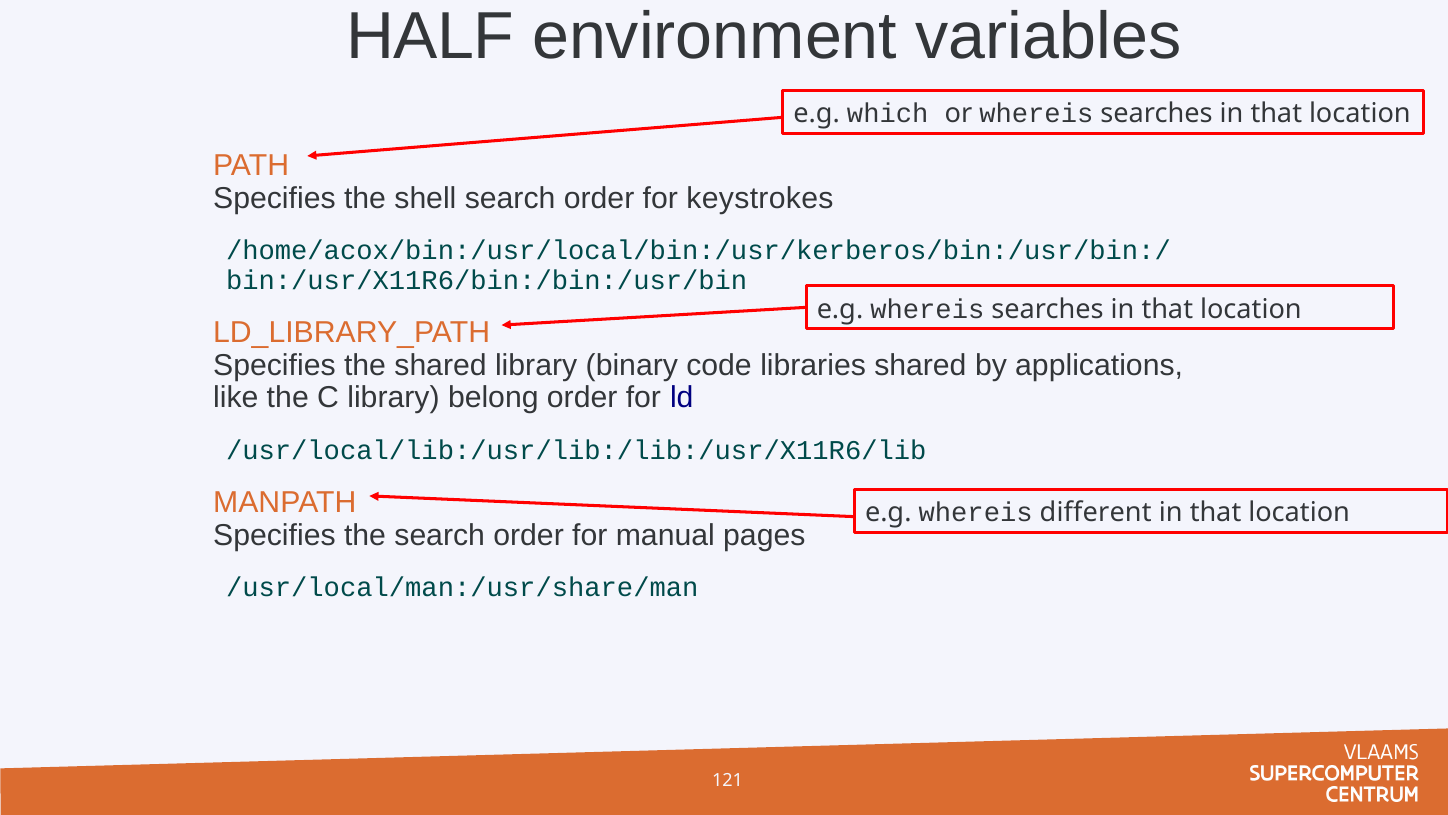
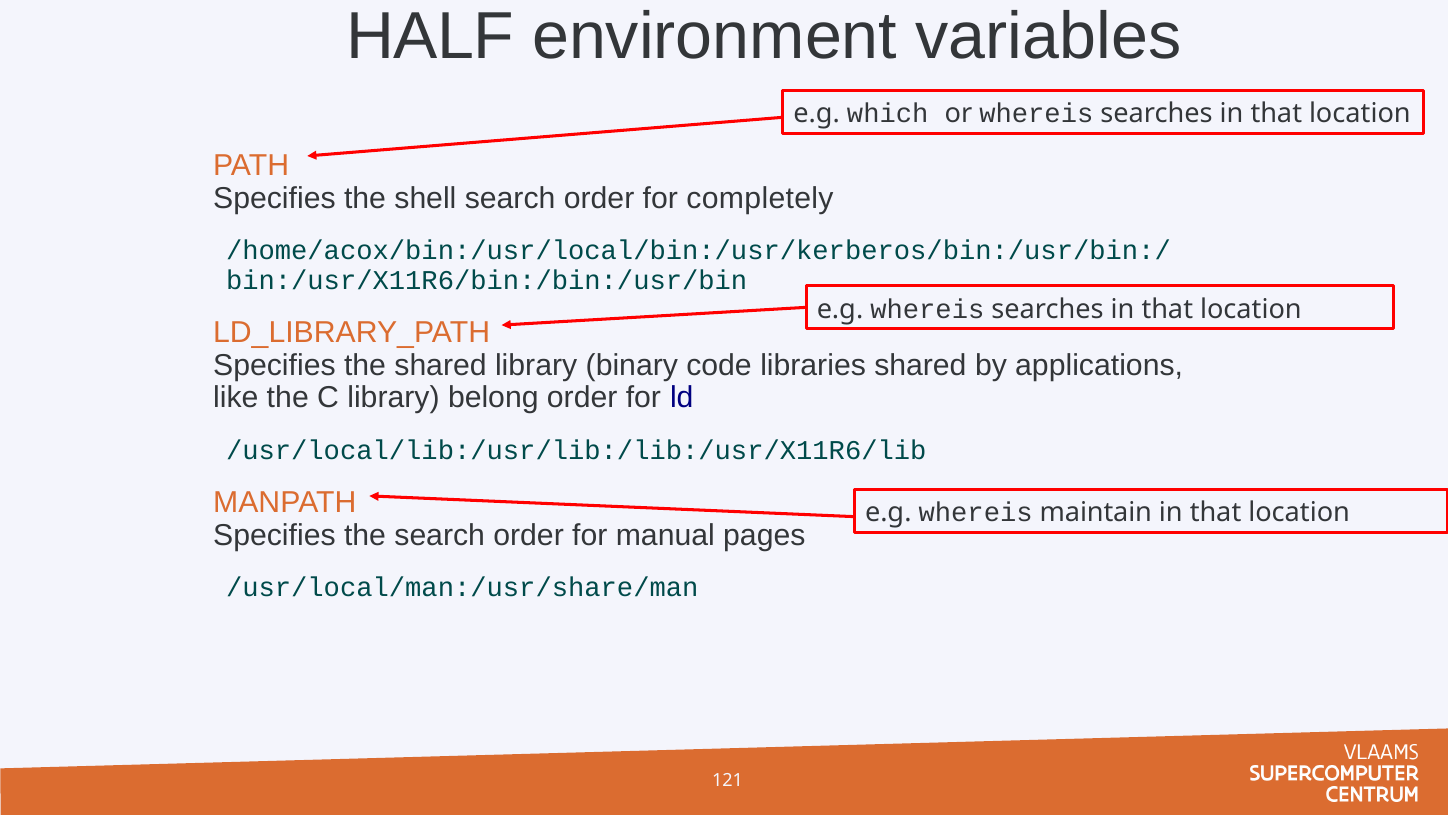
keystrokes: keystrokes -> completely (760, 198)
different: different -> maintain (1096, 513)
